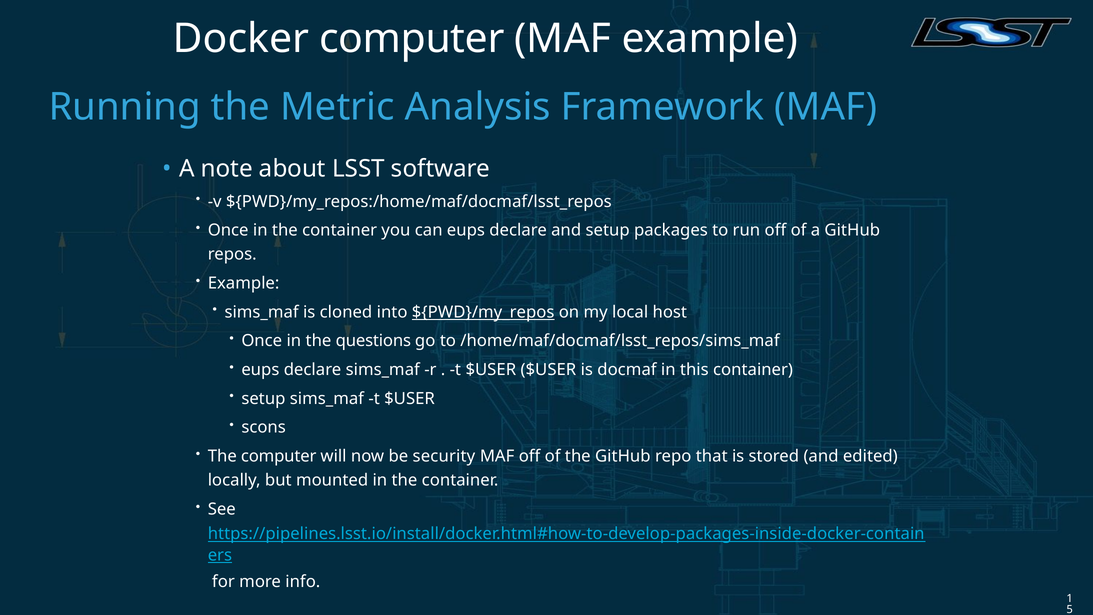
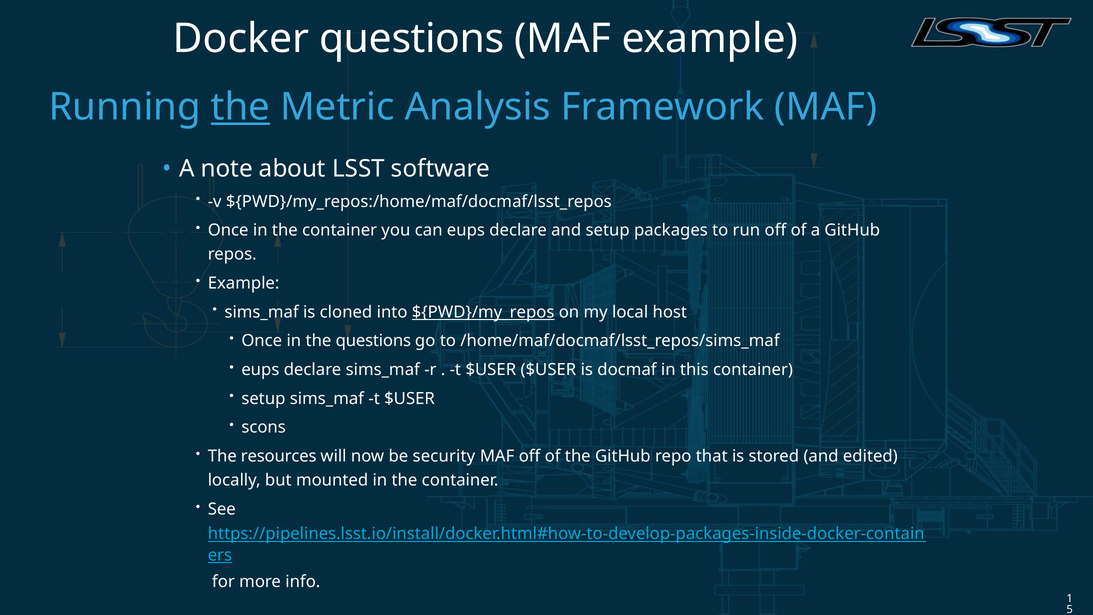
Docker computer: computer -> questions (412, 38)
the underline: none -> present (240, 107)
The computer: computer -> resources (279, 456)
